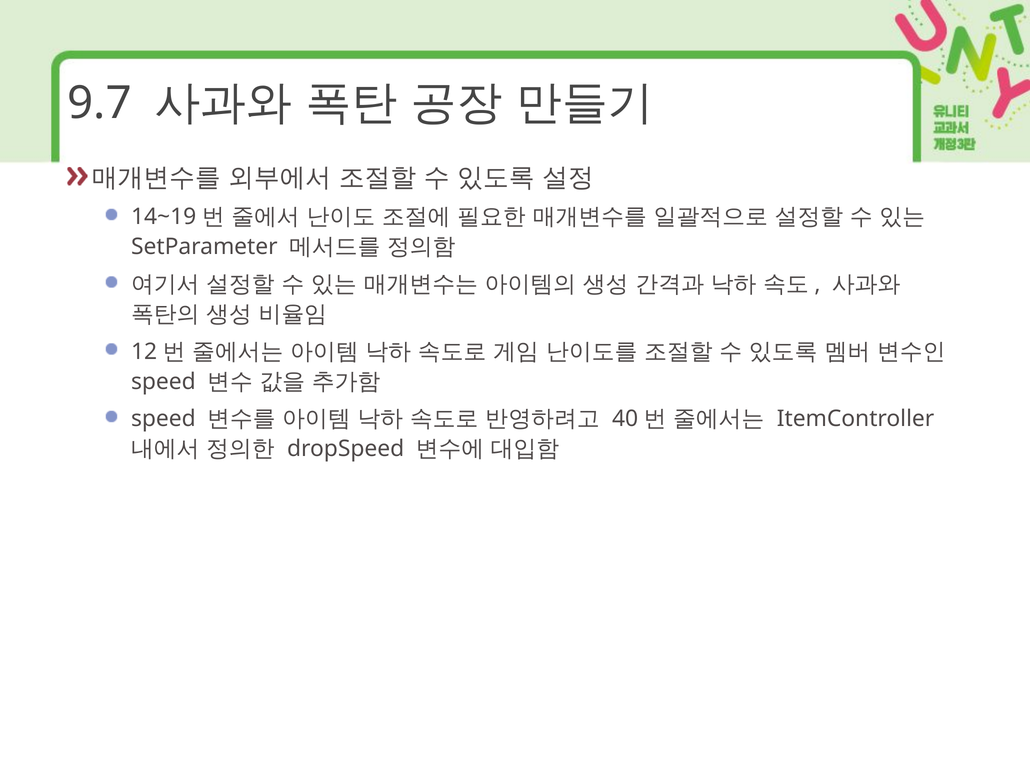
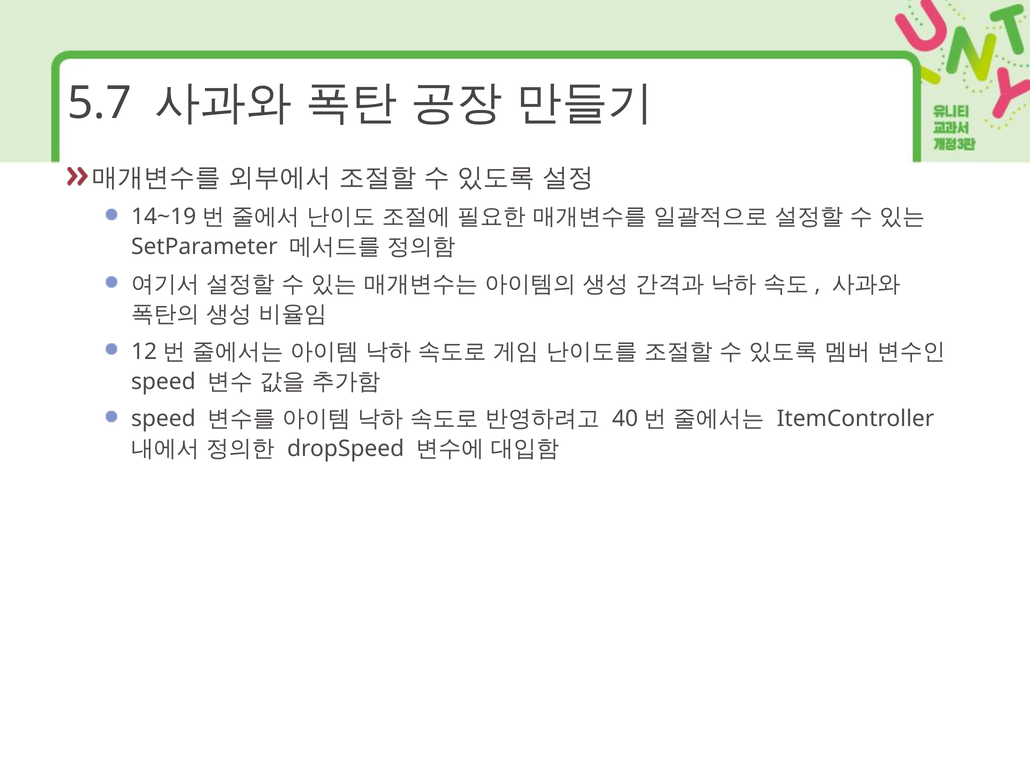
9.7: 9.7 -> 5.7 (99, 103)
